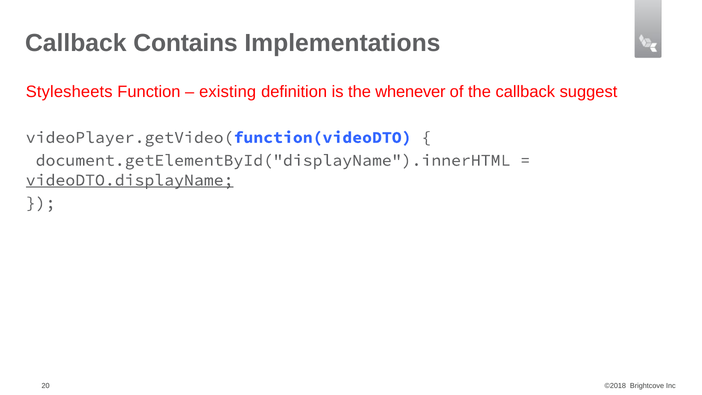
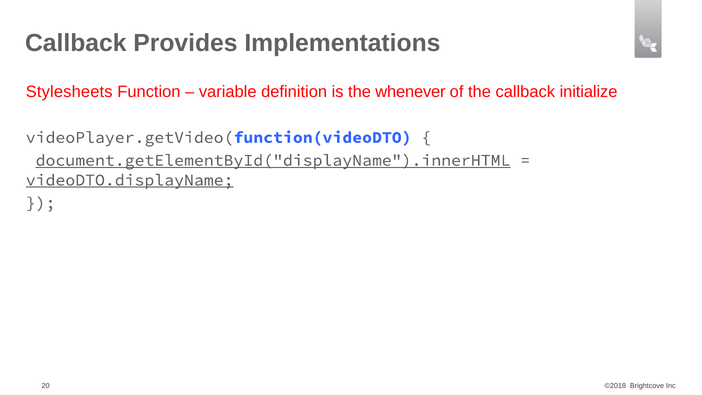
Contains: Contains -> Provides (185, 43)
existing: existing -> variable (228, 92)
suggest: suggest -> initialize (589, 92)
document.getElementById("displayName").innerHTML underline: none -> present (273, 160)
